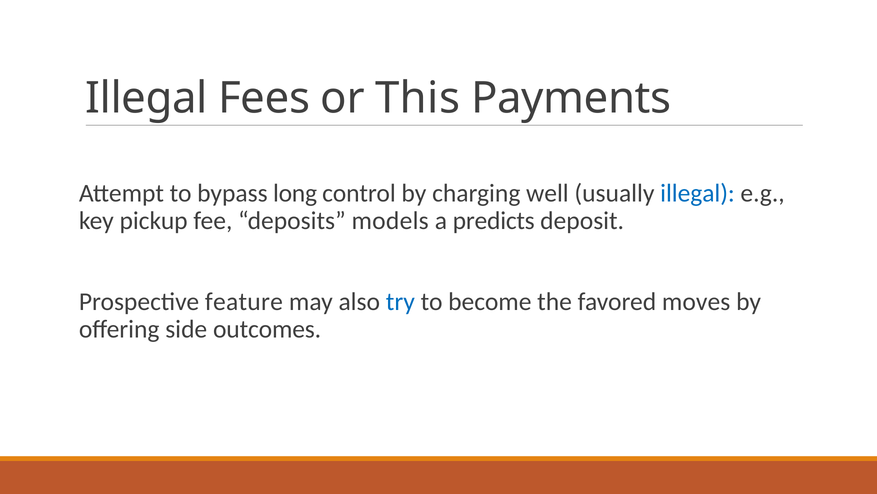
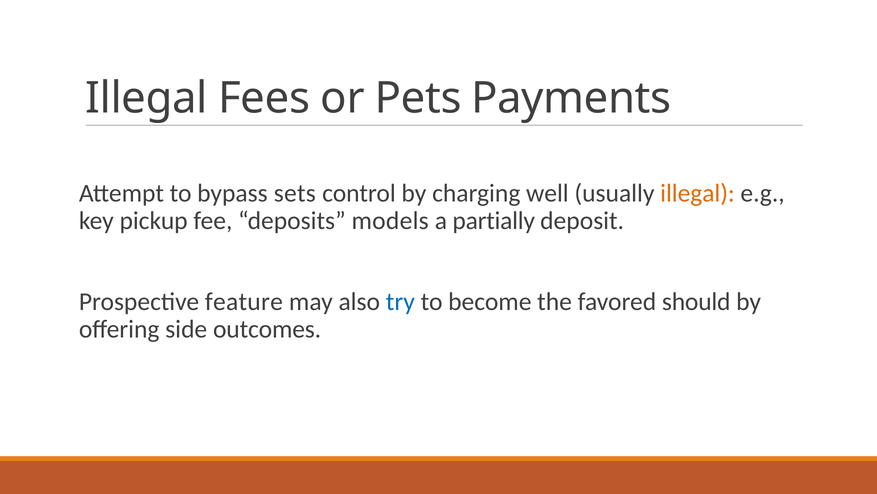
This: This -> Pets (418, 98)
long: long -> sets (295, 193)
illegal colour: blue -> orange (698, 193)
predicts: predicts -> partially (494, 221)
moves: moves -> should (696, 301)
